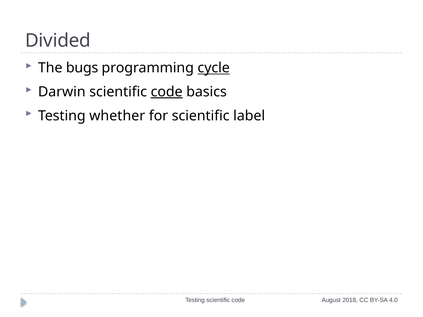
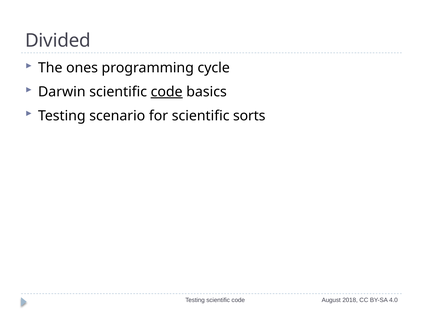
bugs: bugs -> ones (82, 68)
cycle underline: present -> none (214, 68)
whether: whether -> scenario (117, 116)
label: label -> sorts (249, 116)
